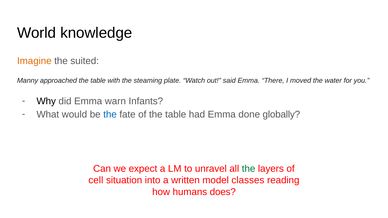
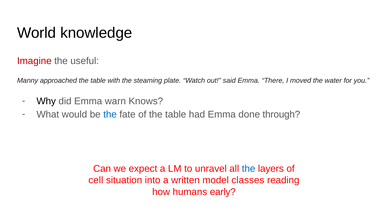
Imagine colour: orange -> red (34, 61)
suited: suited -> useful (85, 61)
Infants: Infants -> Knows (146, 101)
globally: globally -> through (281, 115)
the colour: green -> blue (249, 169)
does: does -> early (223, 192)
